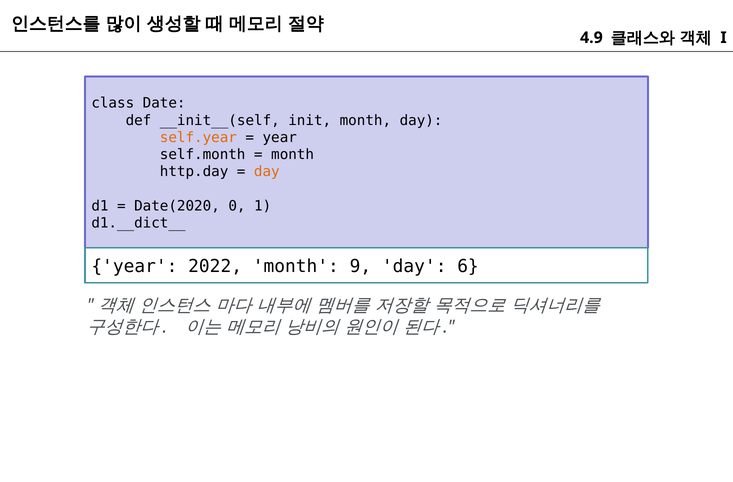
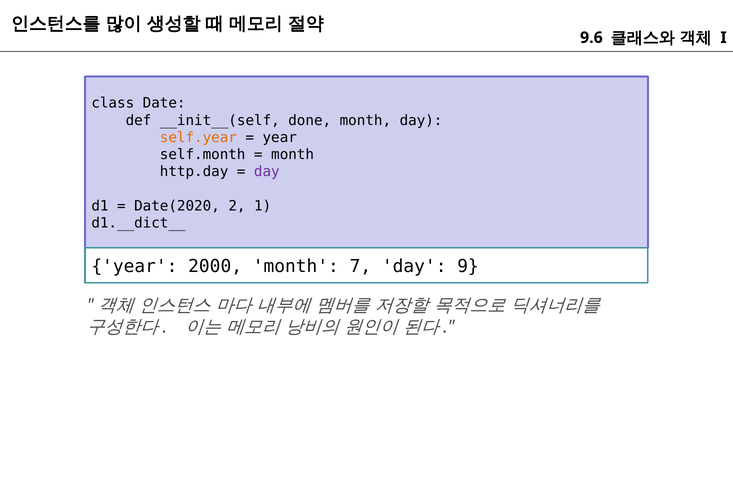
4.9: 4.9 -> 9.6 (591, 38)
init: init -> done (310, 120)
day colour: orange -> purple (267, 172)
0: 0 -> 2 (237, 206)
2022: 2022 -> 2000 (215, 266)
9: 9 -> 7 (360, 266)
6: 6 -> 9 (468, 266)
